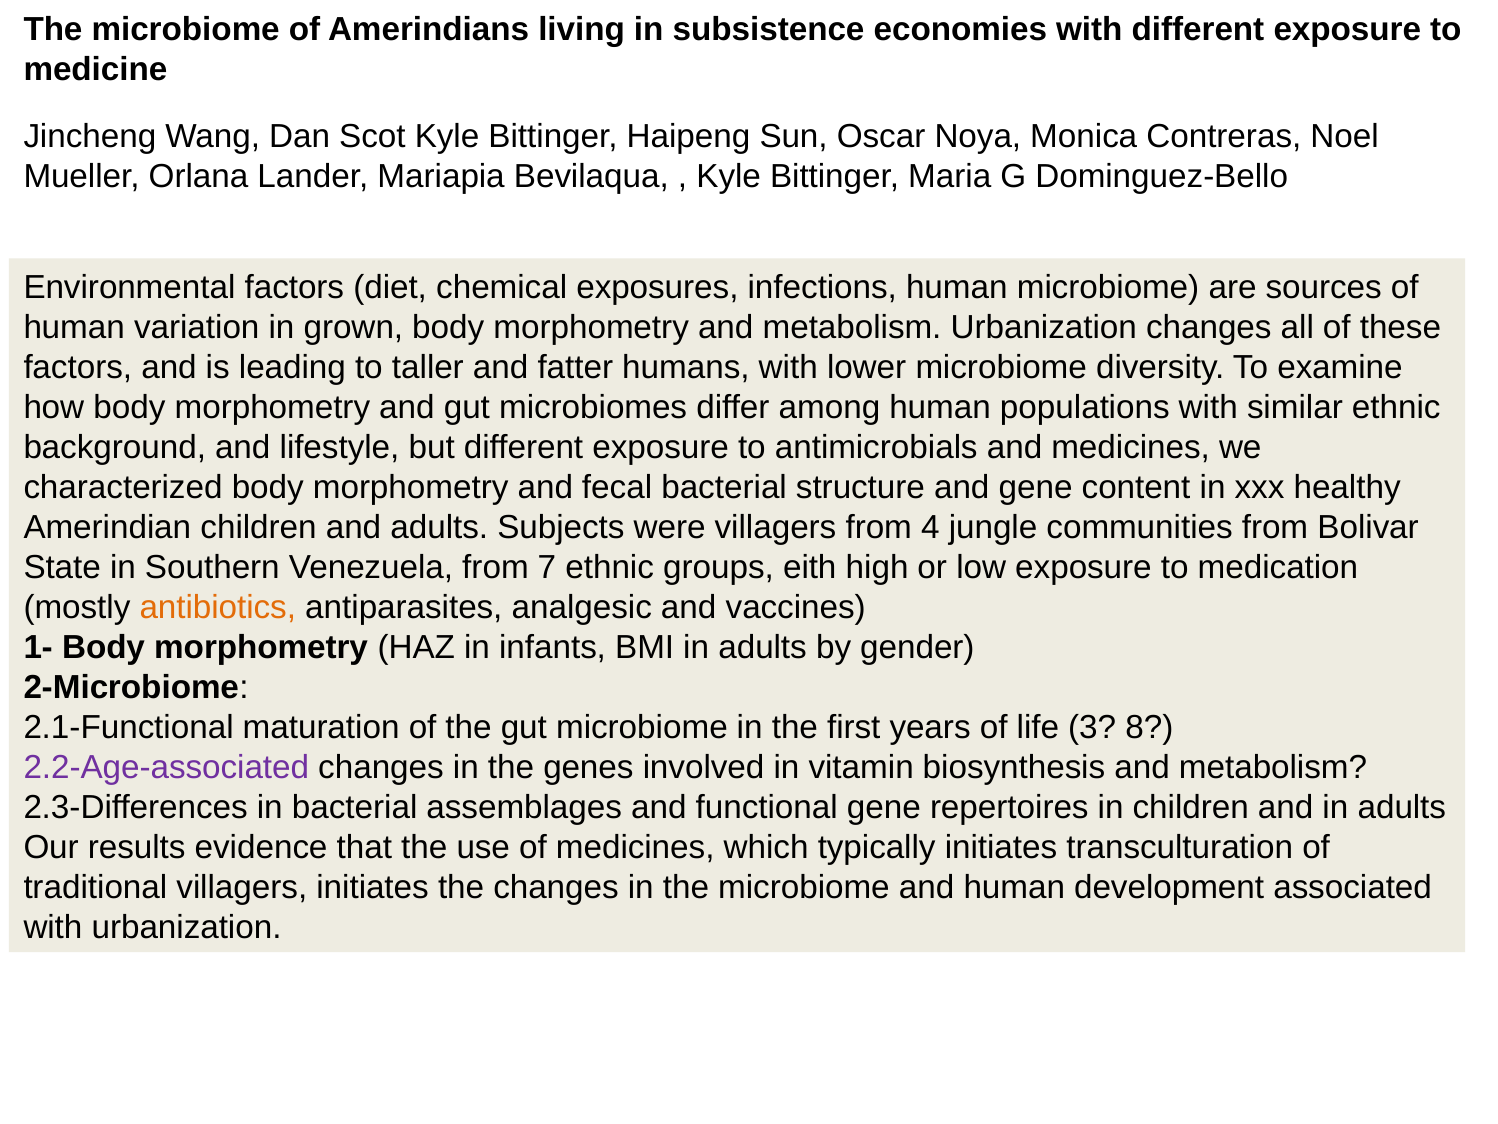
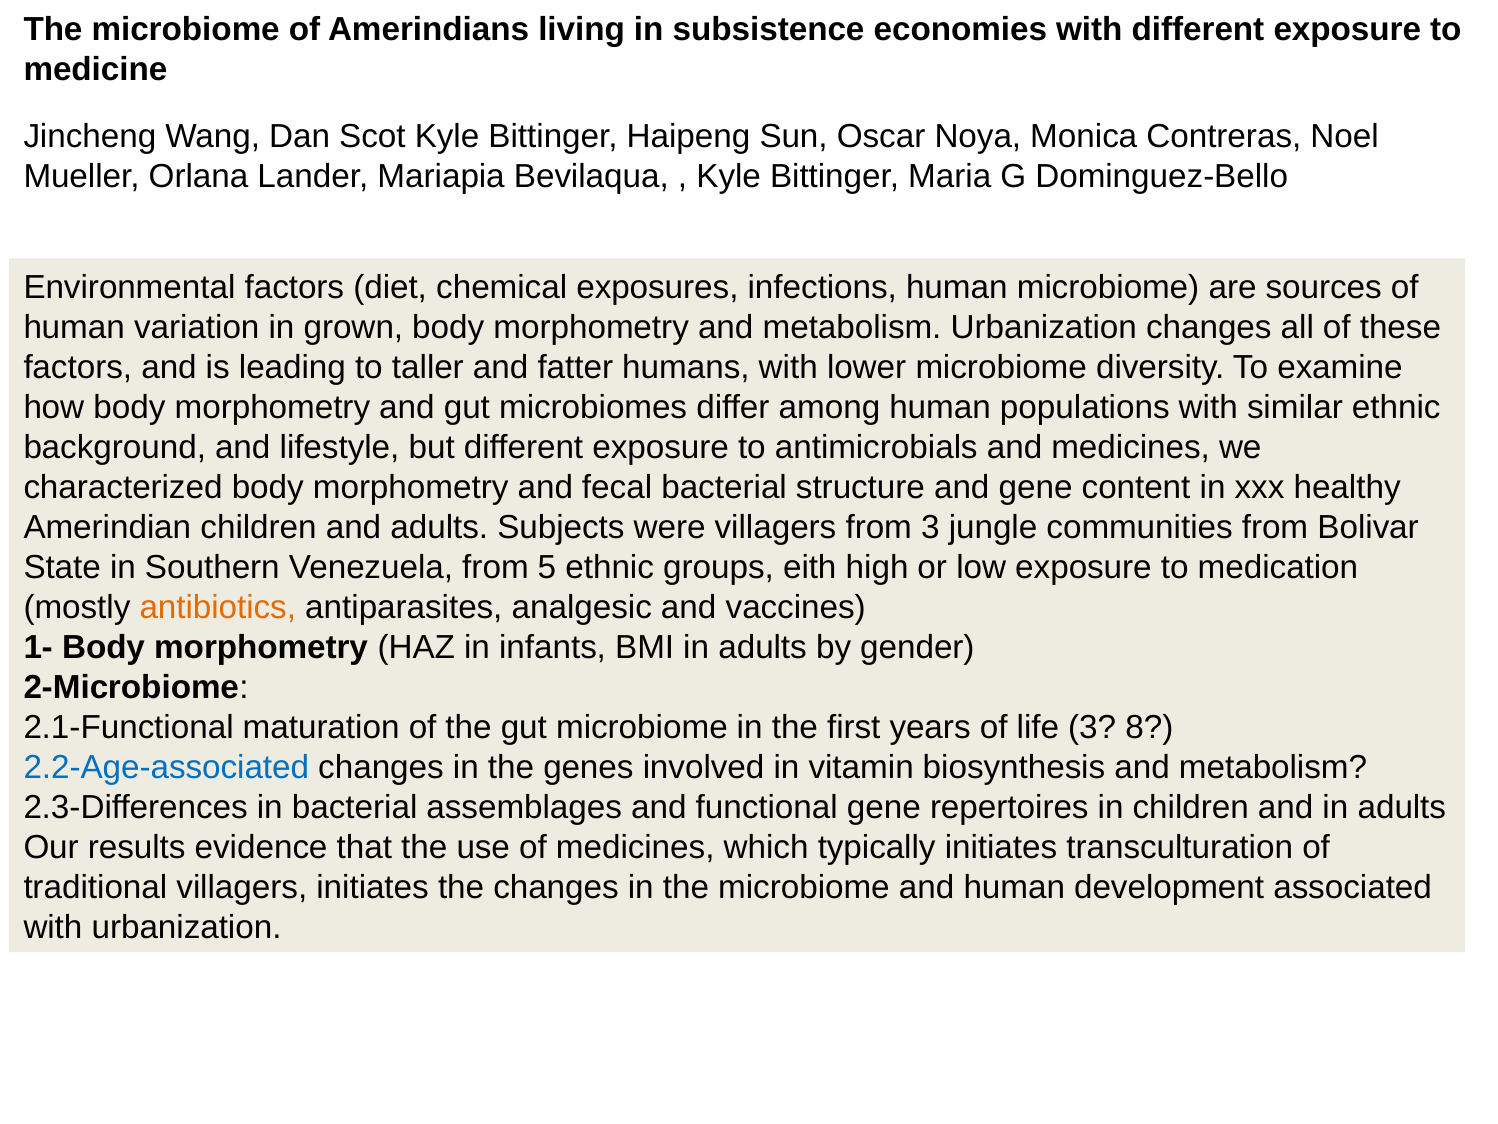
from 4: 4 -> 3 (930, 527)
7: 7 -> 5 (547, 567)
2.2-Age-associated colour: purple -> blue (166, 767)
